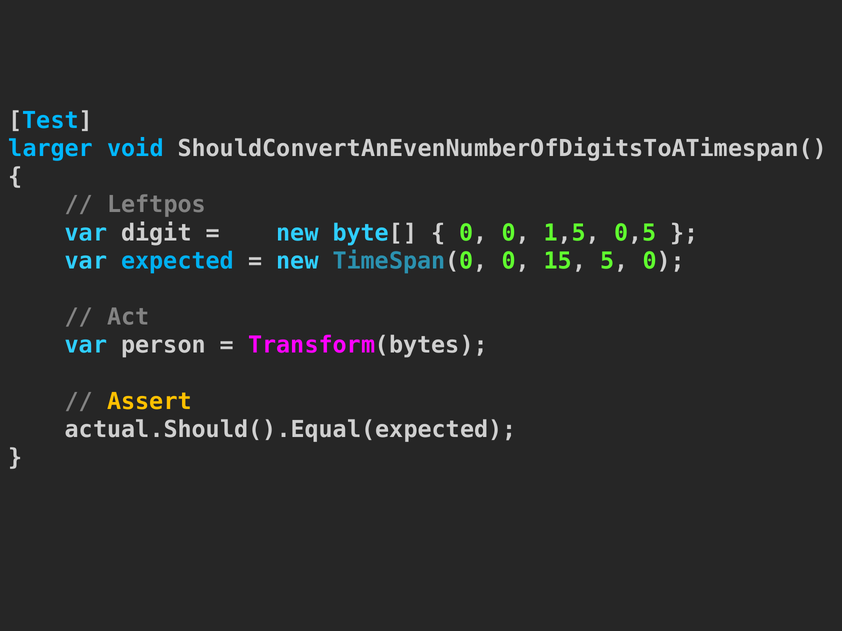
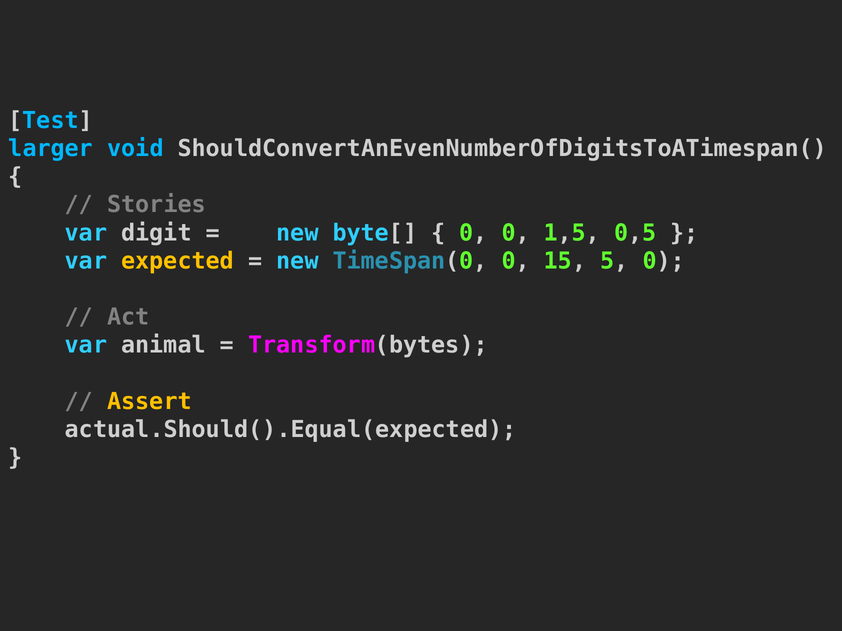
Leftpos: Leftpos -> Stories (156, 205)
expected colour: light blue -> yellow (178, 261)
person: person -> animal (163, 345)
